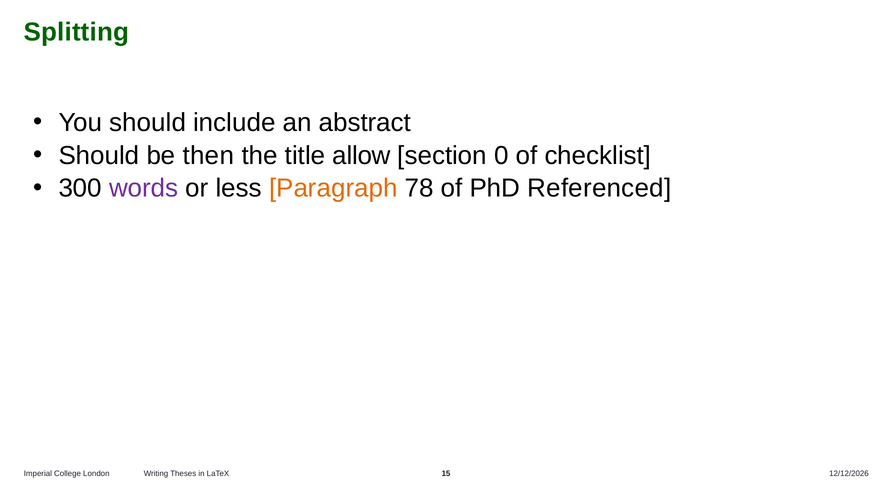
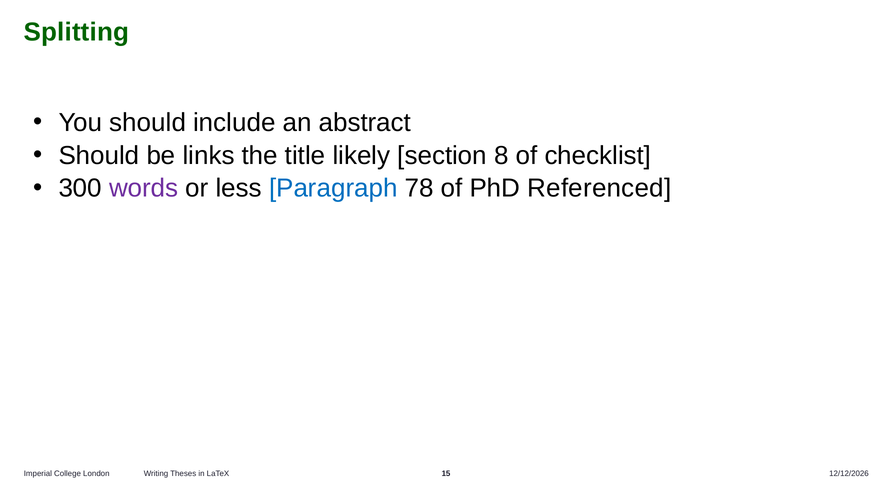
then: then -> links (209, 155)
allow: allow -> likely (361, 155)
0: 0 -> 8 (501, 155)
Paragraph colour: orange -> blue (333, 188)
